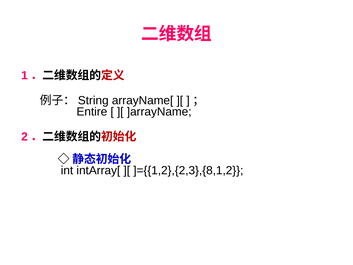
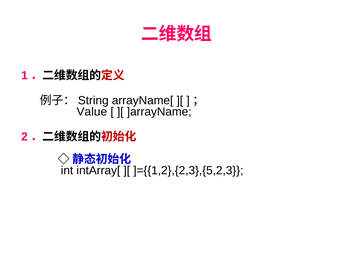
Entire: Entire -> Value (92, 112)
]={{1,2},{2,3},{8,1,2: ]={{1,2},{2,3},{8,1,2 -> ]={{1,2},{2,3},{5,2,3 (188, 170)
